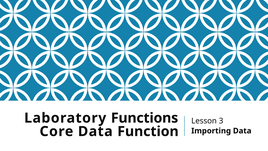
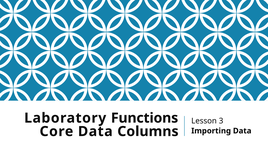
Function: Function -> Columns (148, 131)
